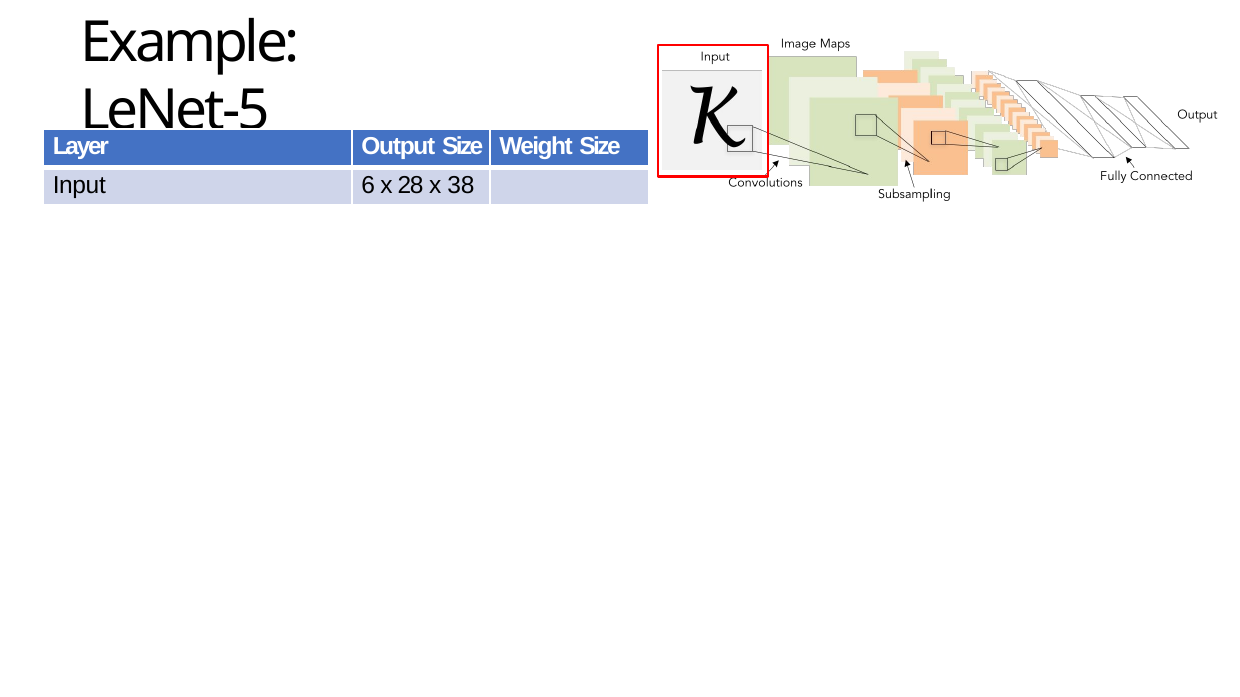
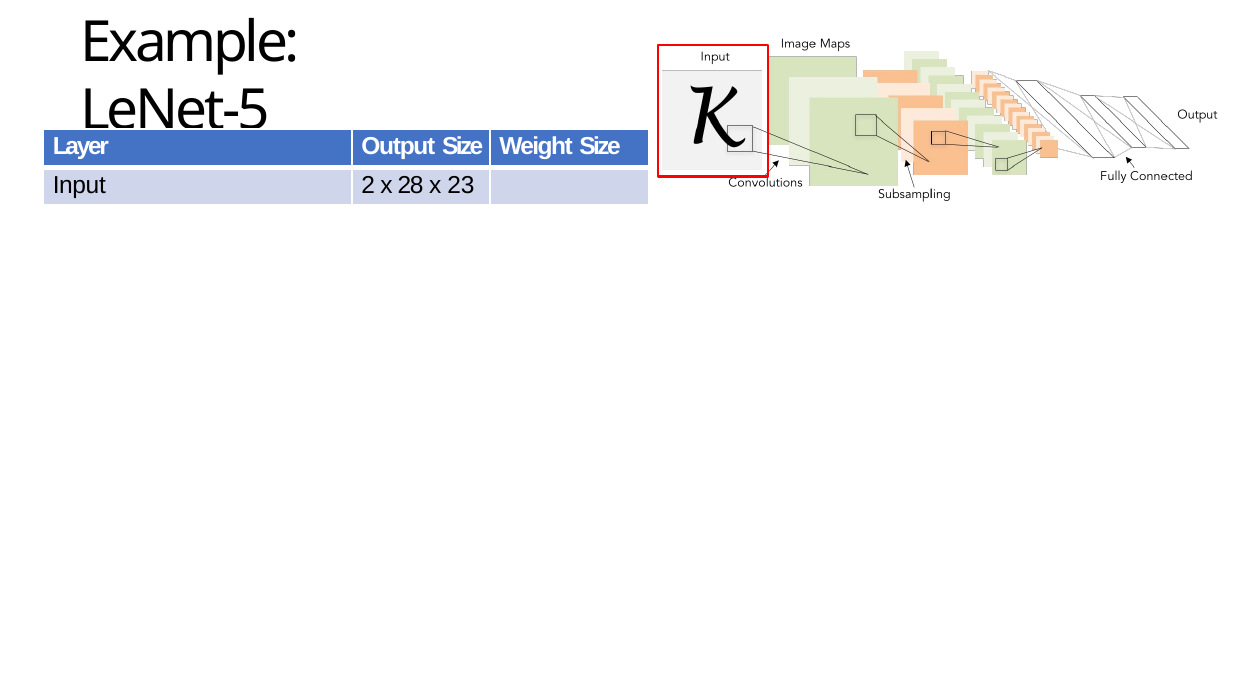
6: 6 -> 2 (368, 185)
38: 38 -> 23 (461, 185)
